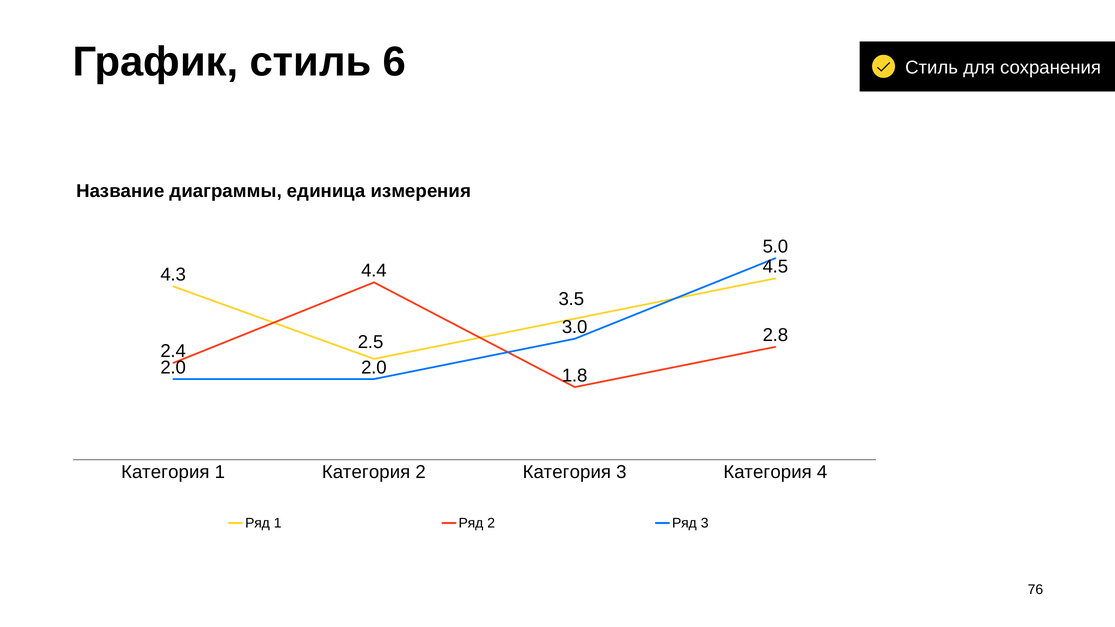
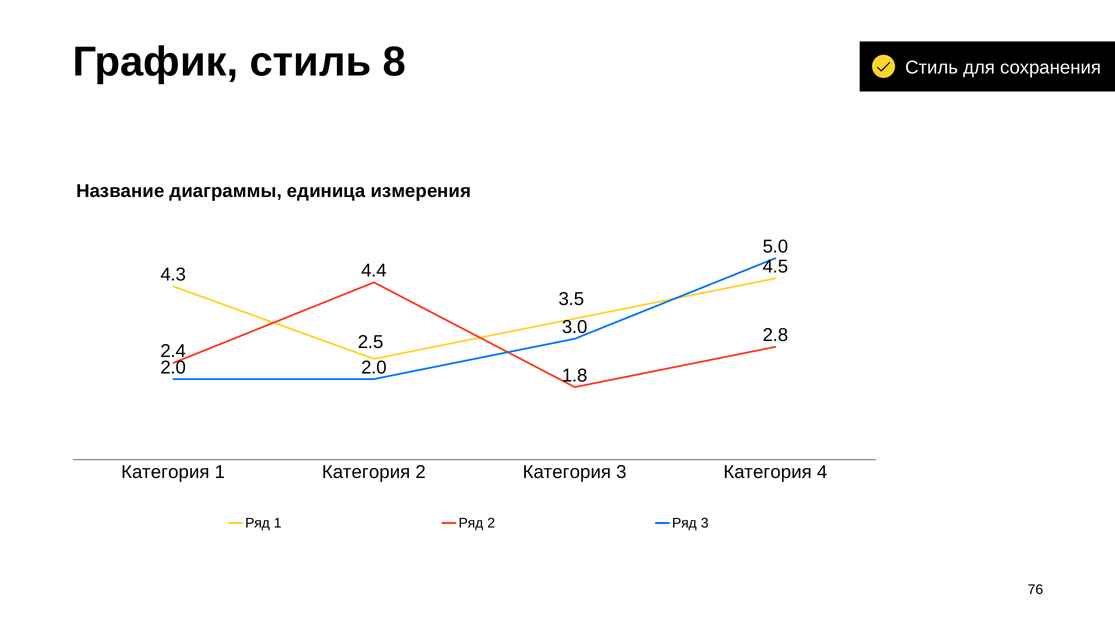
6: 6 -> 8 (395, 62)
